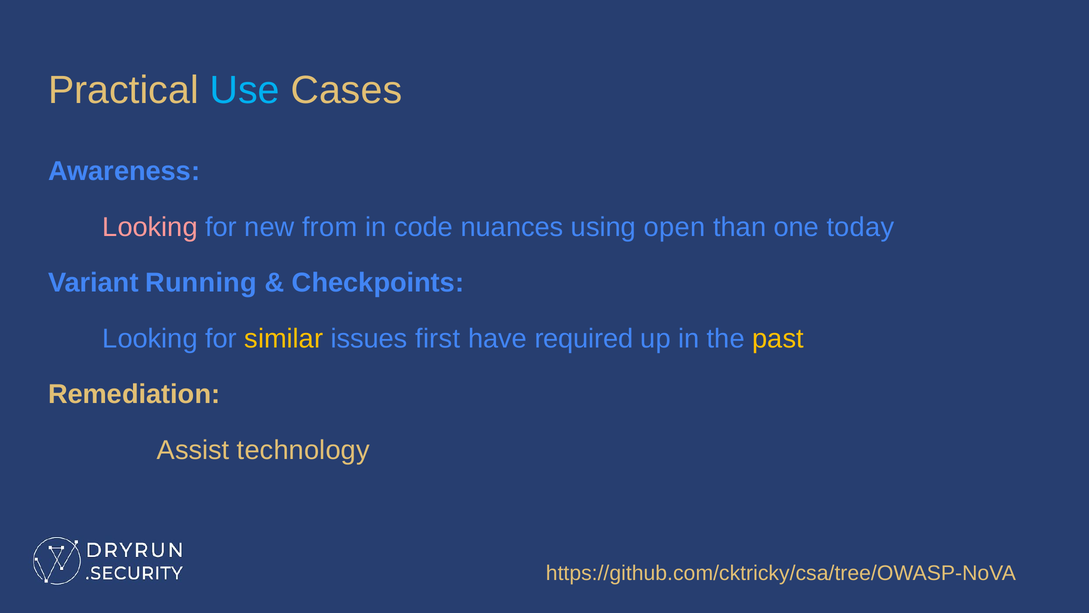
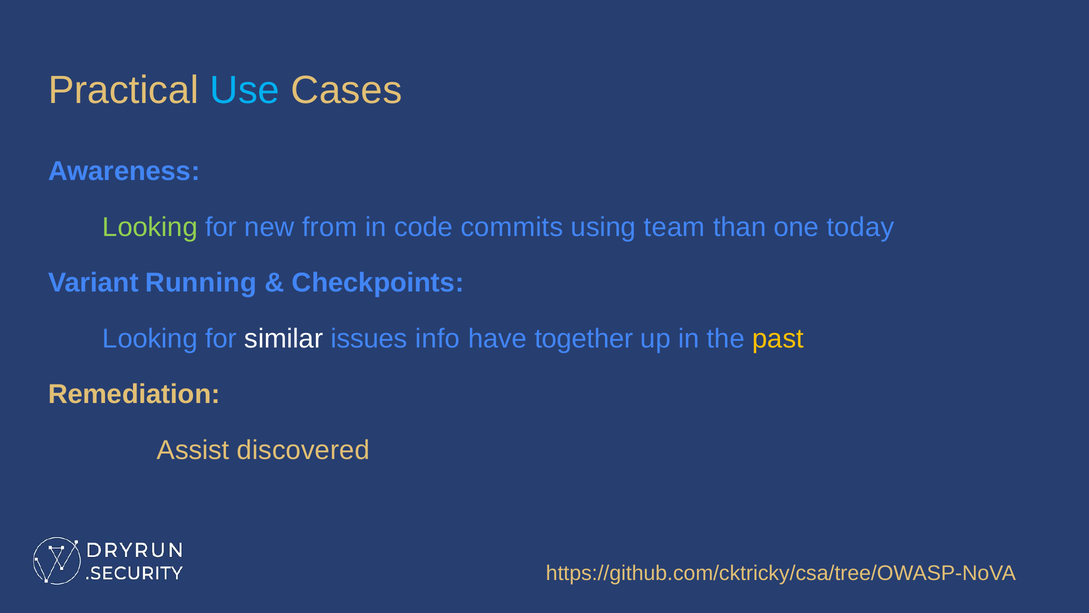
Looking colour: pink -> light green (150, 227)
nuances: nuances -> commits (512, 227)
open: open -> team (675, 227)
similar colour: yellow -> white (284, 338)
first: first -> info (438, 338)
required: required -> together (584, 338)
technology: technology -> discovered (303, 450)
